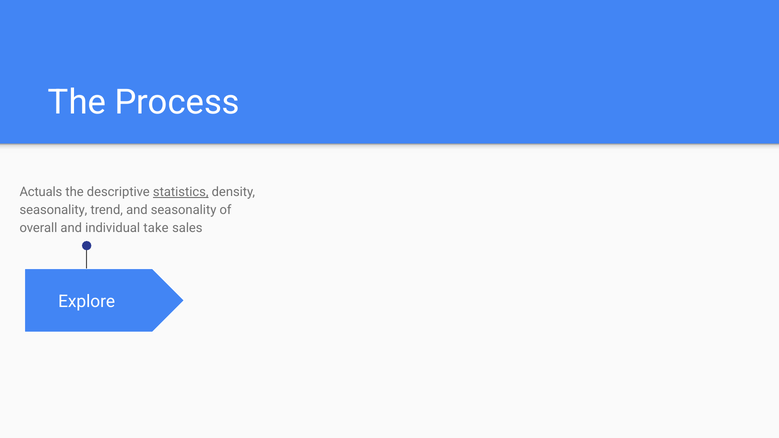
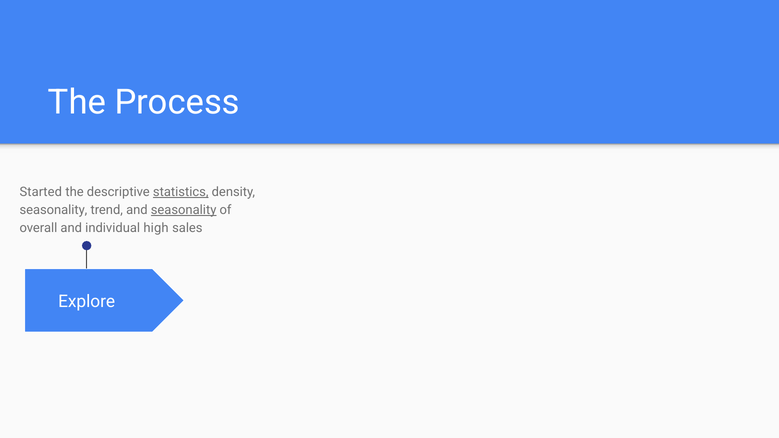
Actuals: Actuals -> Started (41, 192)
seasonality underline: none -> present (184, 210)
take: take -> high (156, 228)
